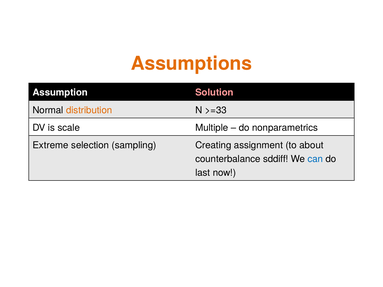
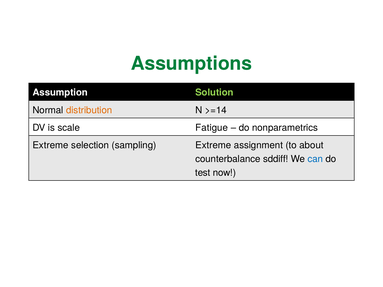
Assumptions colour: orange -> green (191, 64)
Solution colour: pink -> light green (214, 93)
>=33: >=33 -> >=14 (216, 110)
Multiple: Multiple -> Fatigue (212, 128)
sampling Creating: Creating -> Extreme (213, 145)
last: last -> test (203, 173)
